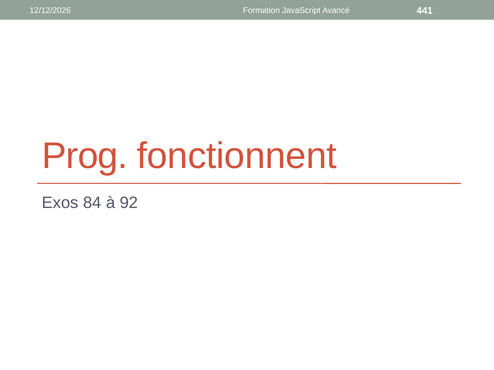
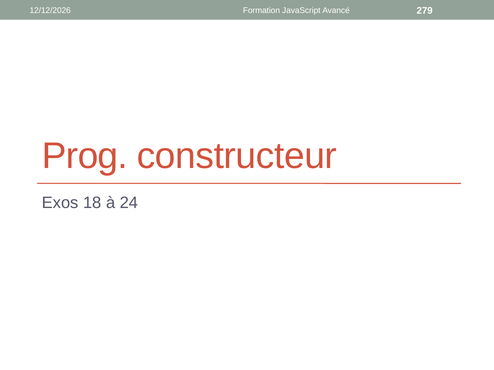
441: 441 -> 279 (425, 11)
fonctionnent: fonctionnent -> constructeur (237, 156)
84: 84 -> 18 (92, 203)
92: 92 -> 24 (129, 203)
